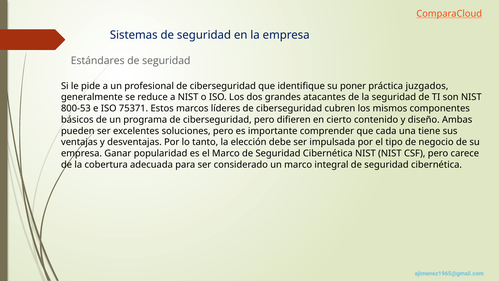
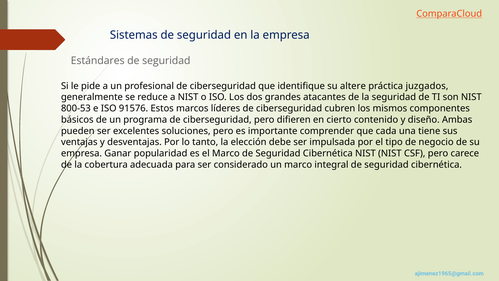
poner: poner -> altere (353, 86)
75371: 75371 -> 91576 (134, 108)
